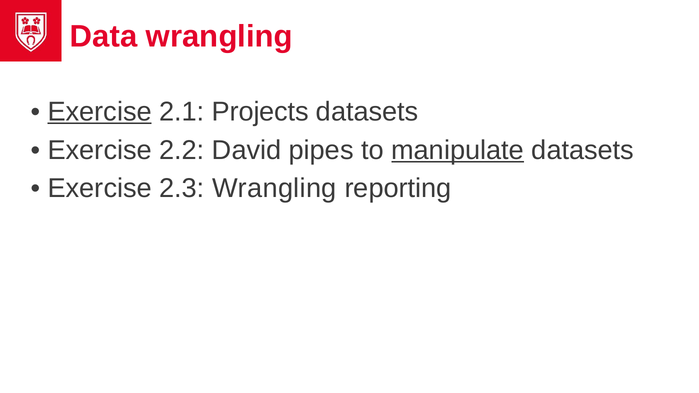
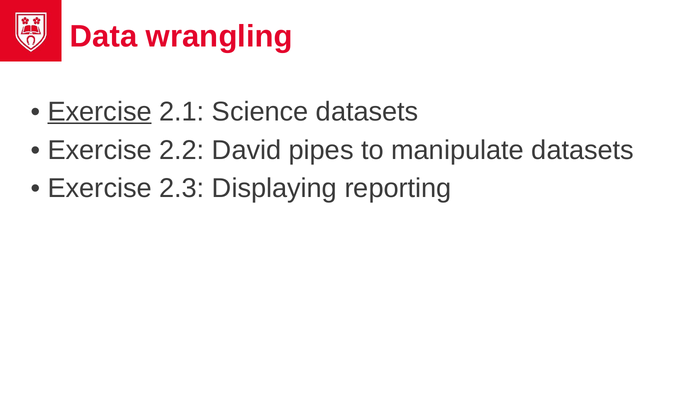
Projects: Projects -> Science (260, 112)
manipulate underline: present -> none (458, 150)
2.3 Wrangling: Wrangling -> Displaying (274, 189)
